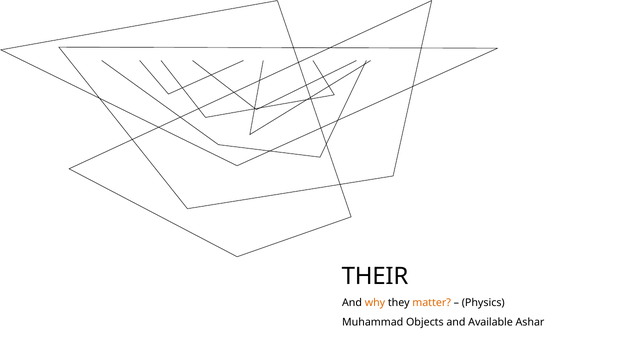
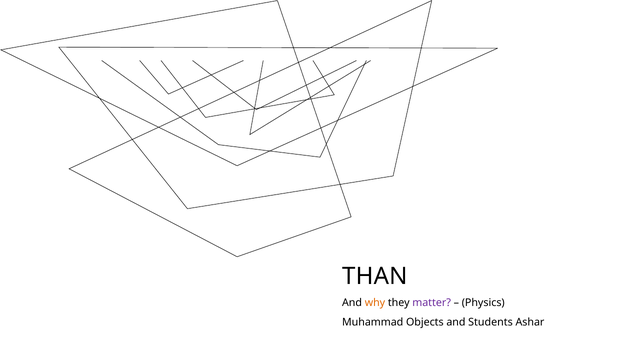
THEIR: THEIR -> THAN (375, 277)
matter colour: orange -> purple (432, 303)
Available: Available -> Students (491, 323)
